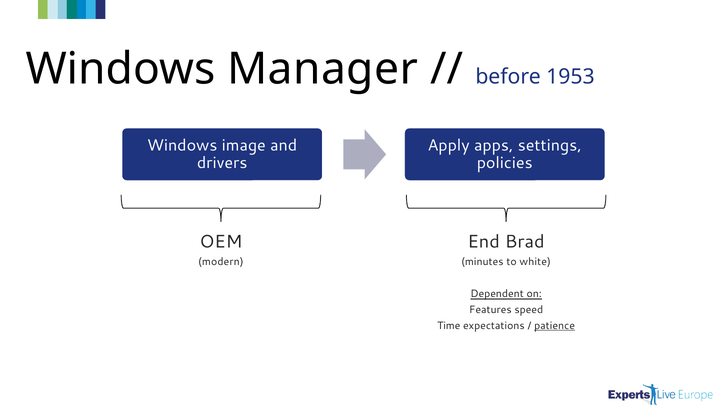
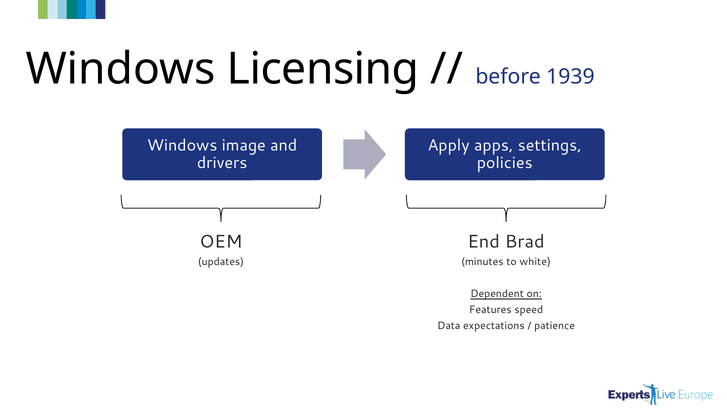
Manager: Manager -> Licensing (323, 69)
1953: 1953 -> 1939 (570, 77)
modern: modern -> updates (221, 262)
Time: Time -> Data (449, 326)
patience underline: present -> none (555, 326)
